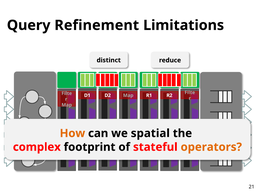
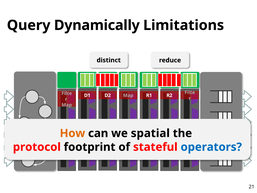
Refinement: Refinement -> Dynamically (97, 25)
complex: complex -> protocol (37, 147)
operators colour: orange -> blue (211, 147)
